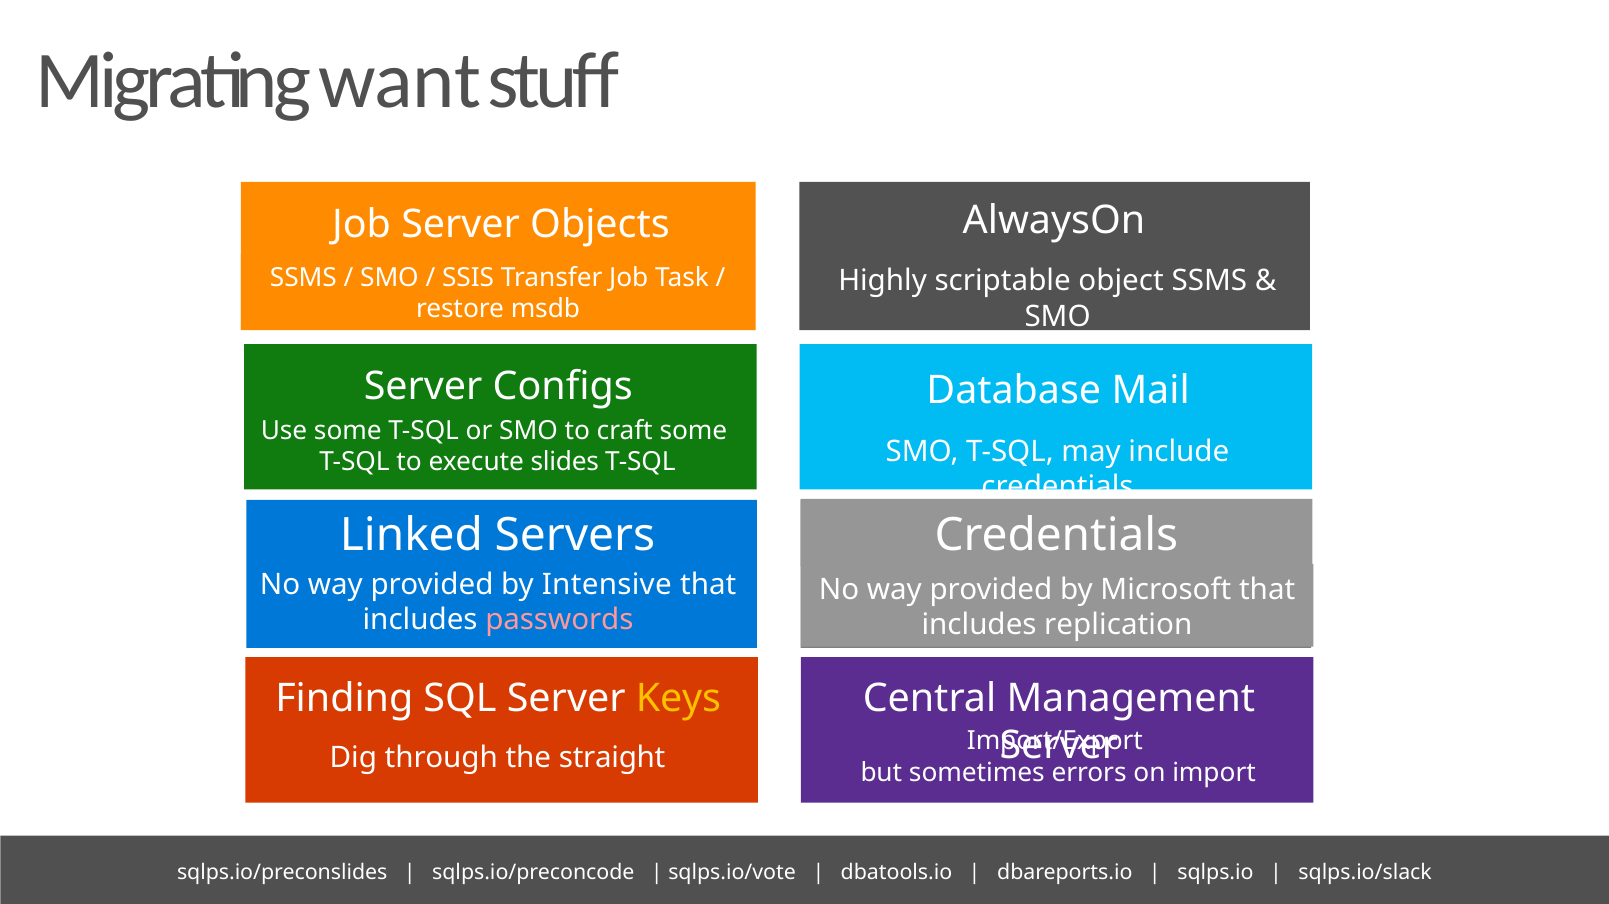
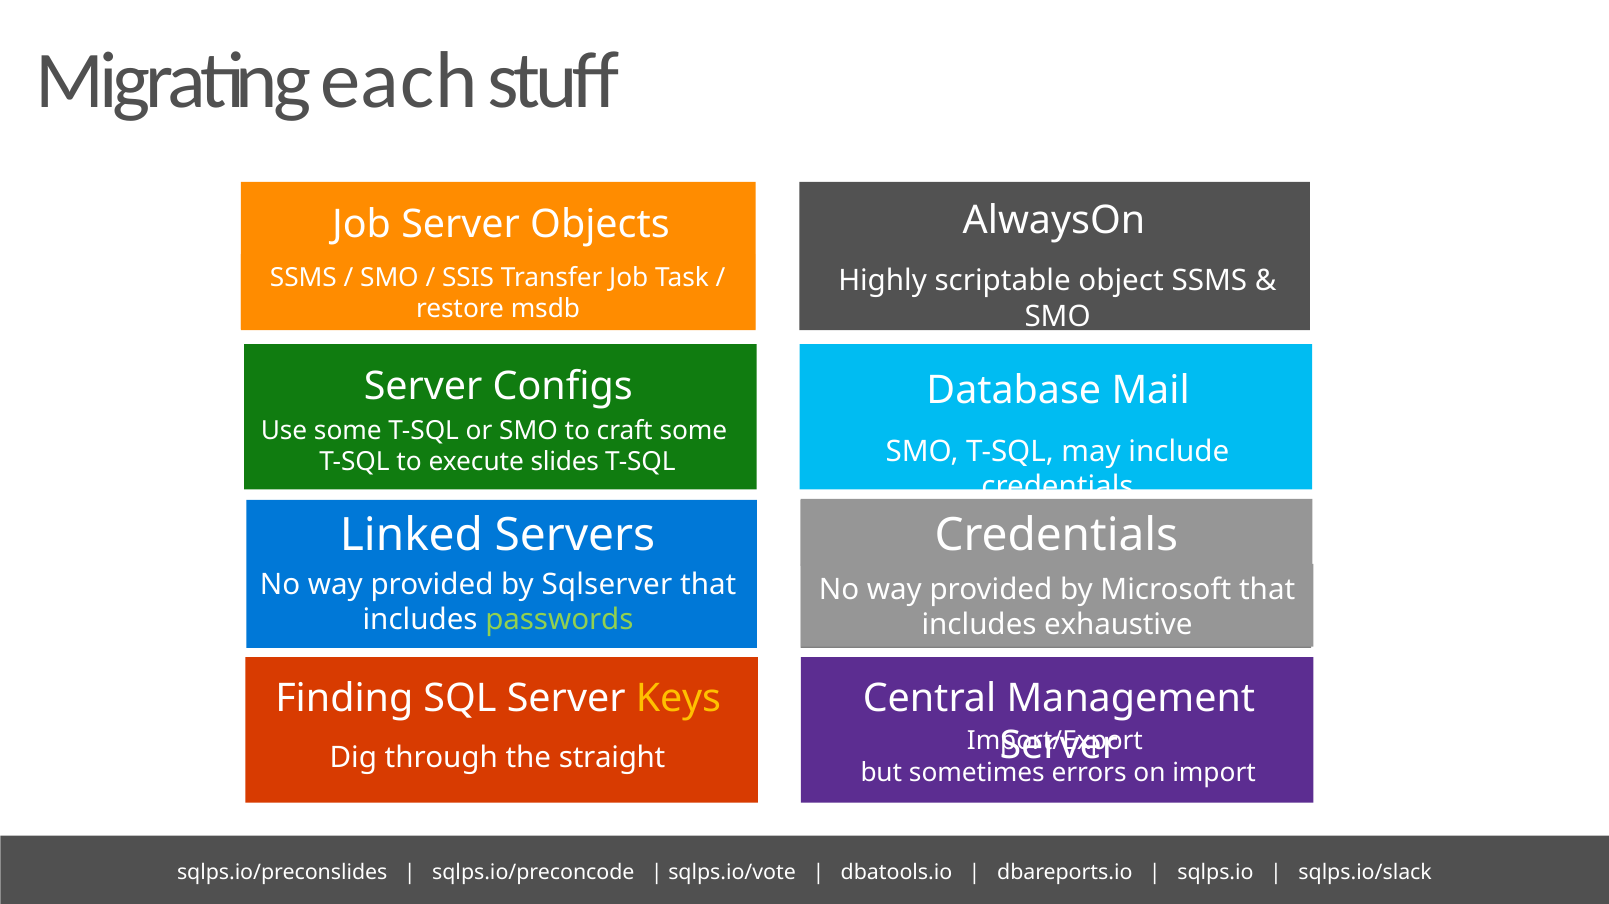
want: want -> each (399, 81)
Intensive: Intensive -> Sqlserver (607, 585)
passwords colour: pink -> light green (559, 620)
replication: replication -> exhaustive (1118, 625)
